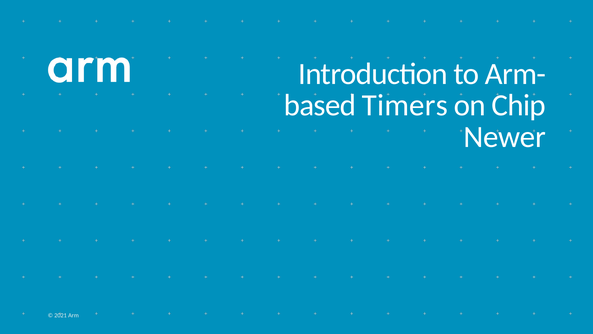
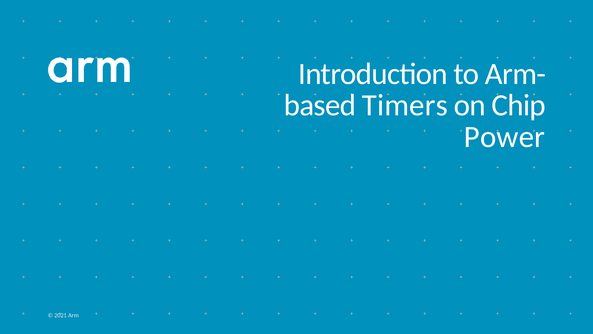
Newer: Newer -> Power (504, 137)
